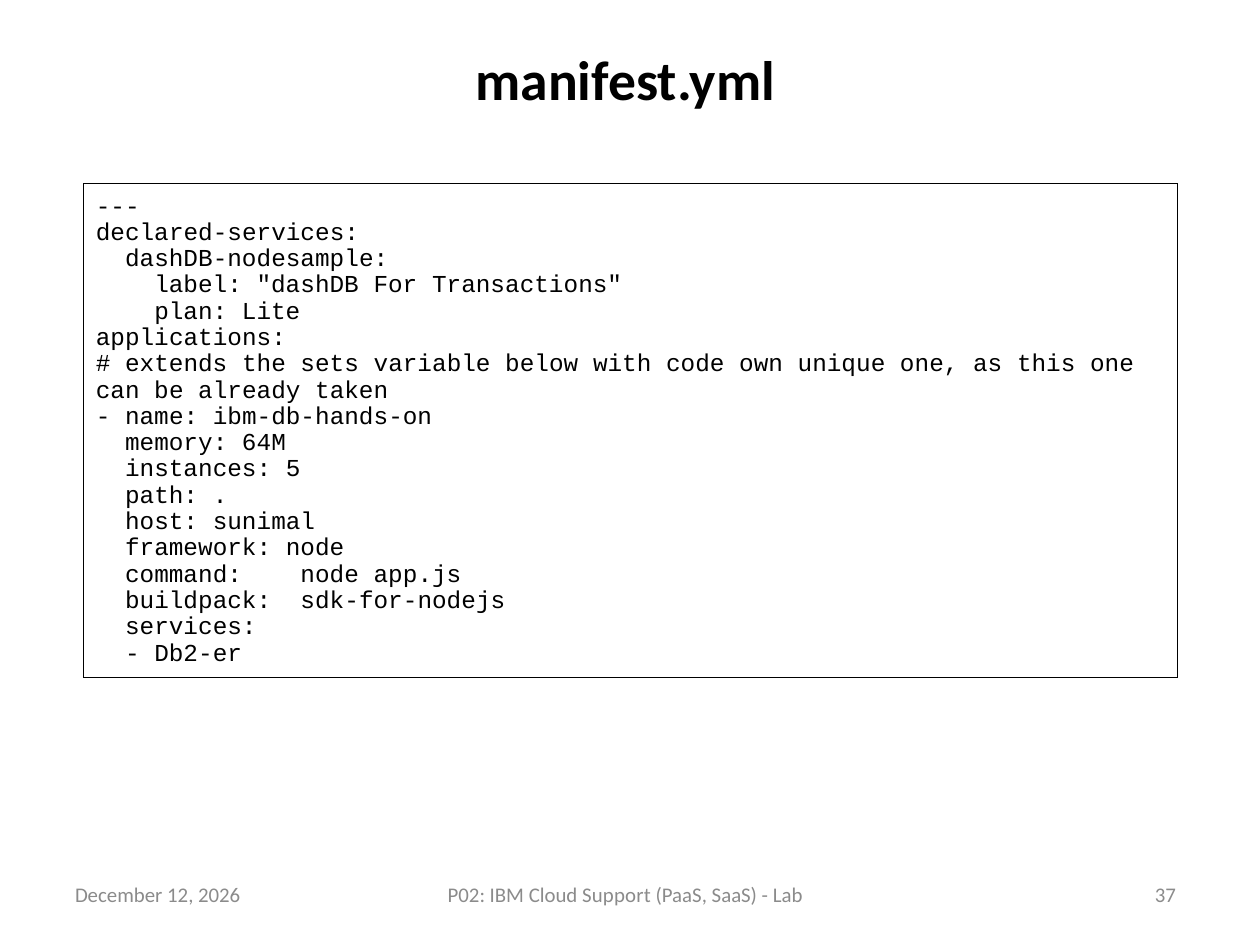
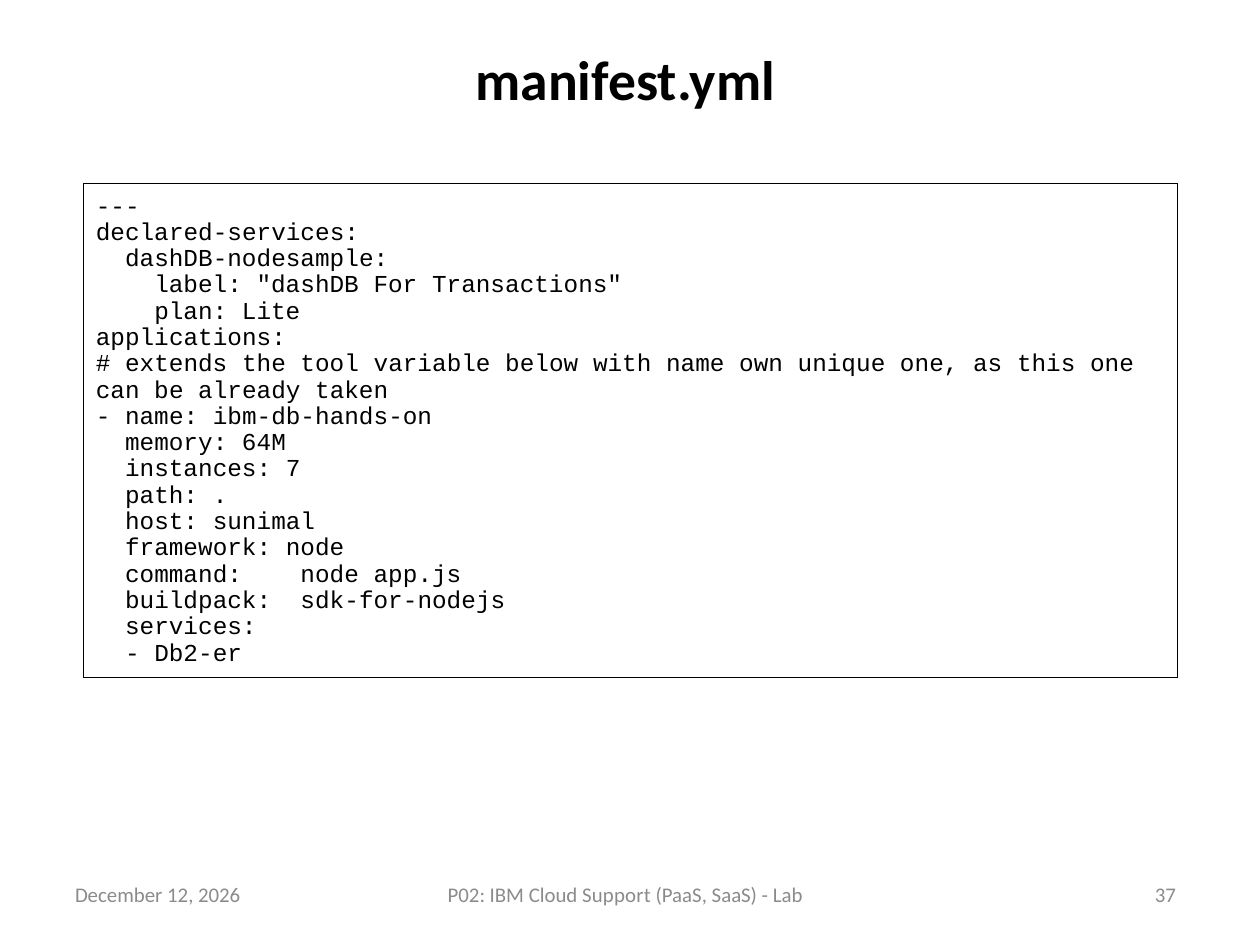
sets: sets -> tool (330, 364)
with code: code -> name (695, 364)
5: 5 -> 7 (293, 469)
